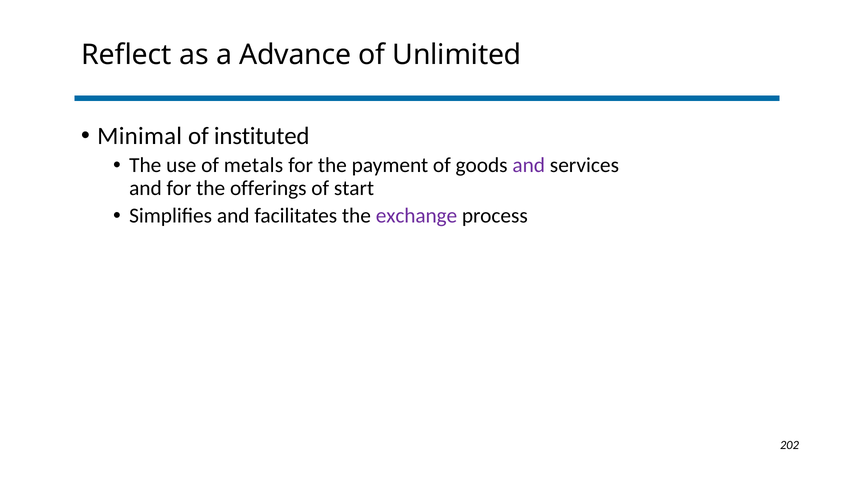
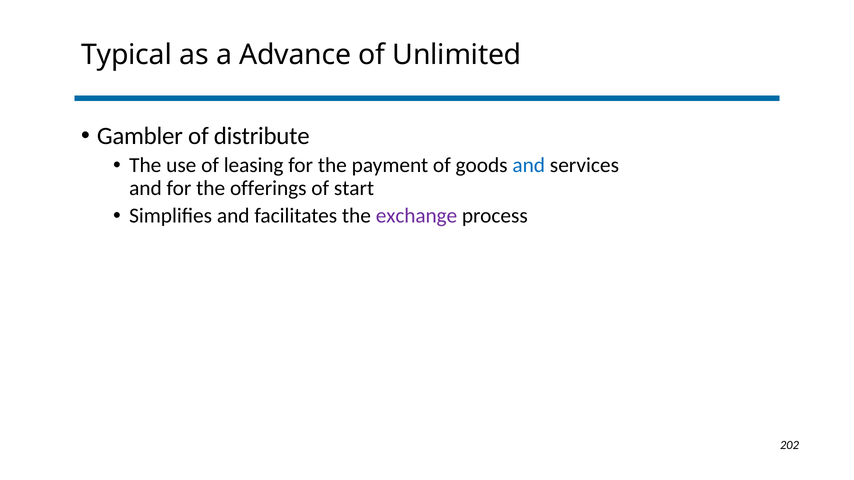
Reflect: Reflect -> Typical (127, 55)
Minimal: Minimal -> Gambler (140, 136)
instituted: instituted -> distribute (262, 136)
metals: metals -> leasing (254, 165)
and colour: purple -> blue (529, 165)
